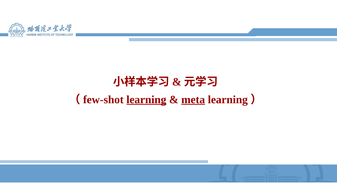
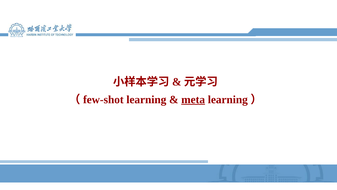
learning underline: present -> none (146, 99)
